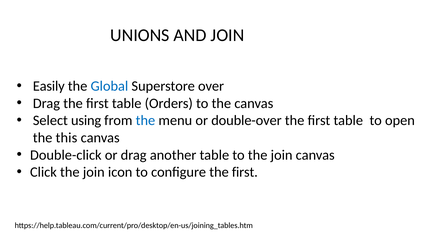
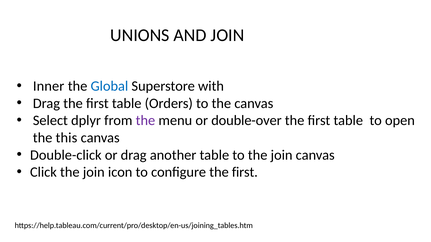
Easily: Easily -> Inner (49, 86)
over: over -> with (211, 86)
using: using -> dplyr (86, 121)
the colour: blue -> purple (145, 121)
